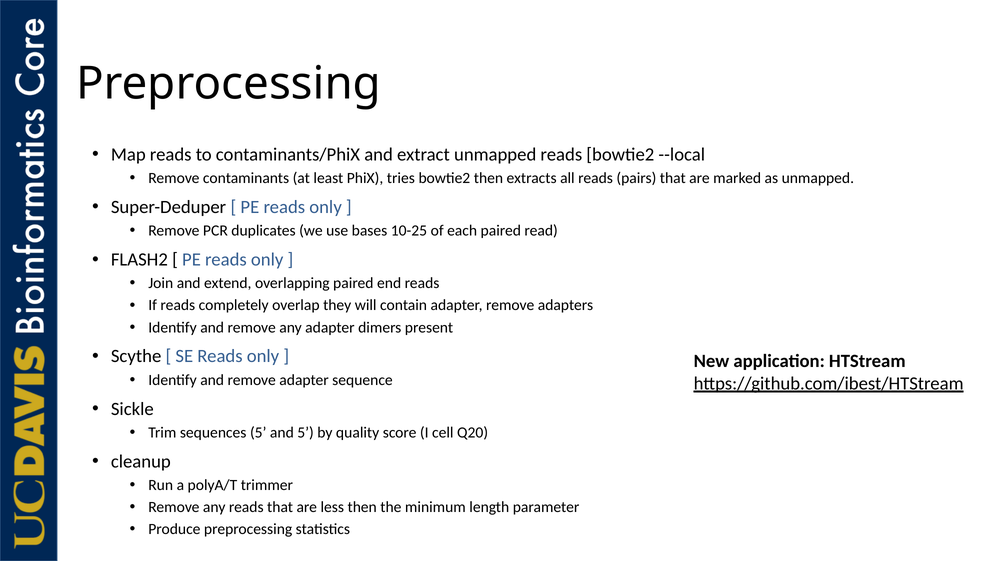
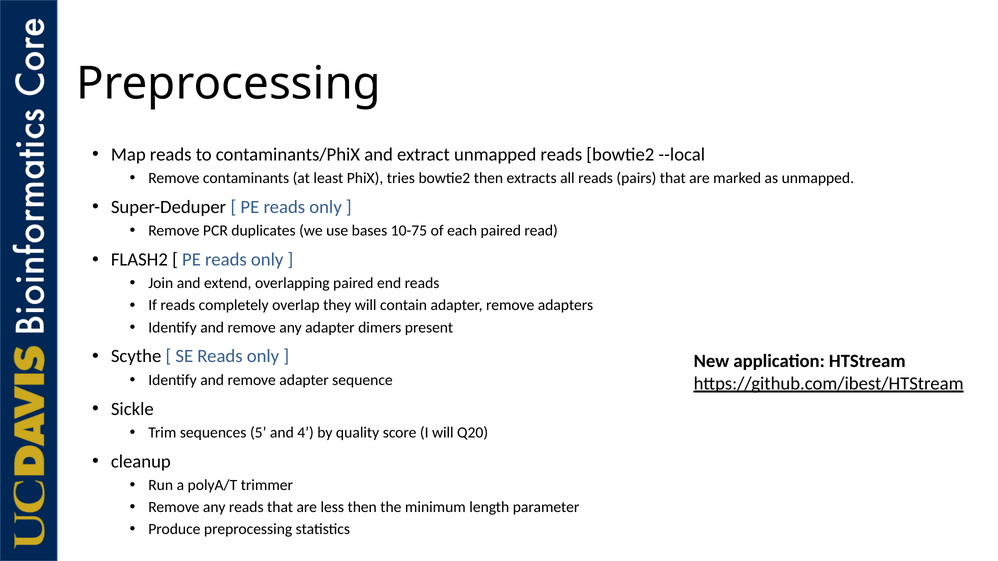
10-25: 10-25 -> 10-75 (409, 231)
and 5: 5 -> 4 (306, 433)
I cell: cell -> will (443, 433)
